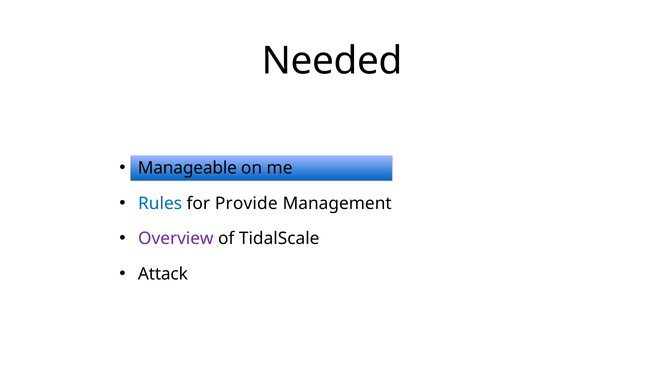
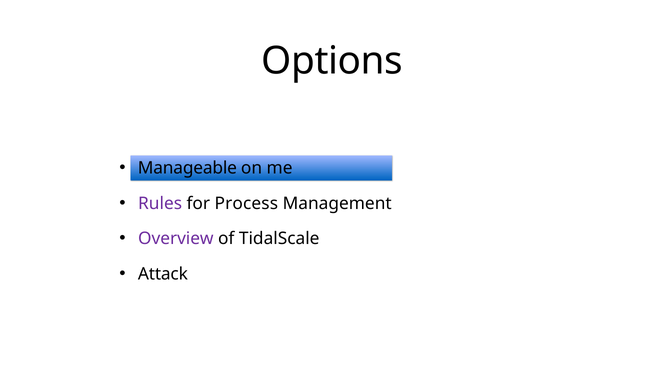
Needed: Needed -> Options (332, 61)
Rules colour: blue -> purple (160, 204)
Provide: Provide -> Process (246, 204)
